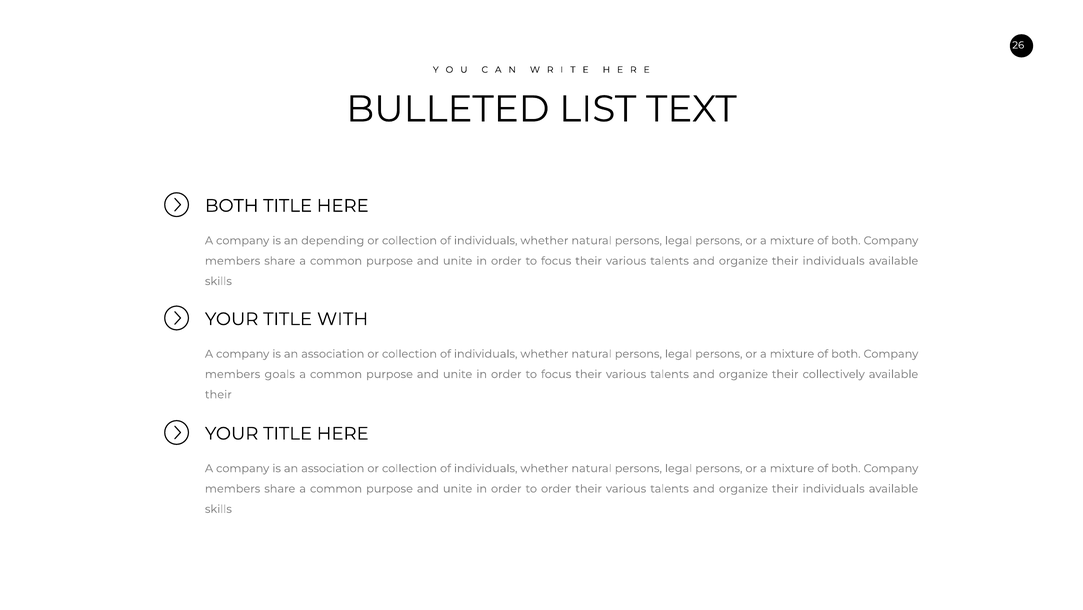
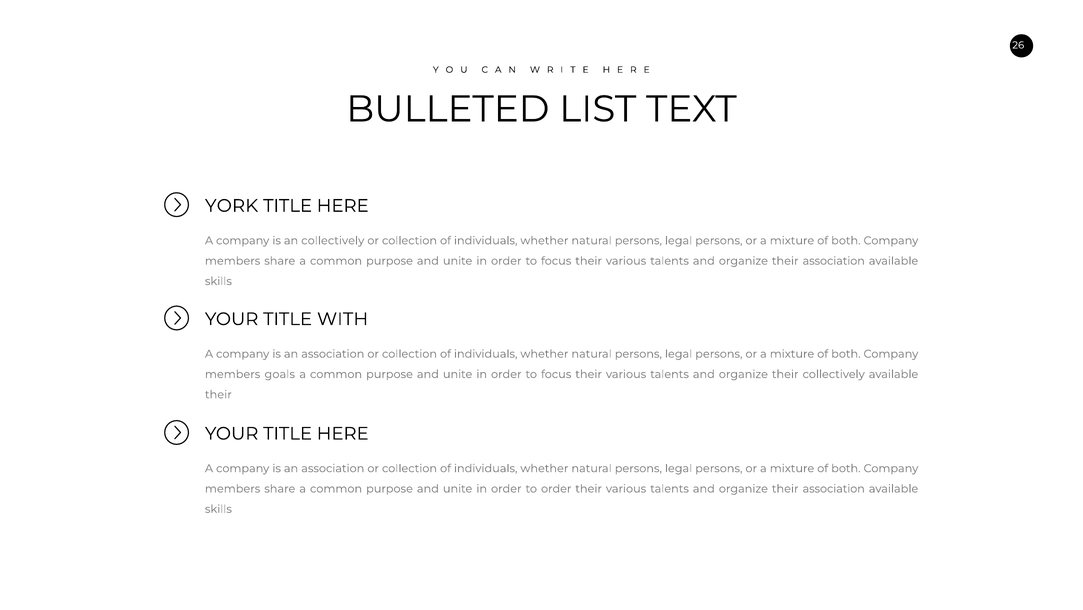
BOTH: BOTH -> YORK (232, 206)
an depending: depending -> collectively (333, 240)
individuals: individuals -> association (834, 261)
individuals: individuals -> association (834, 488)
